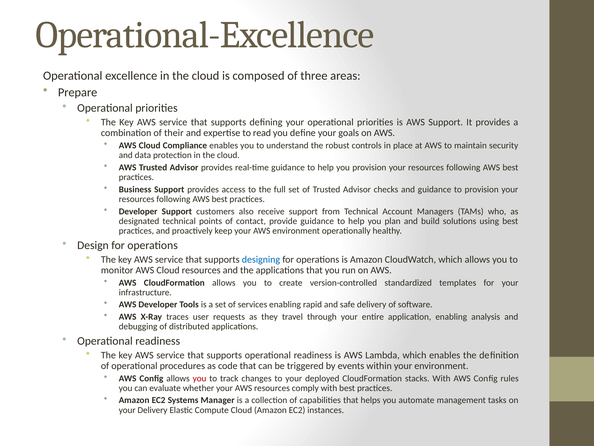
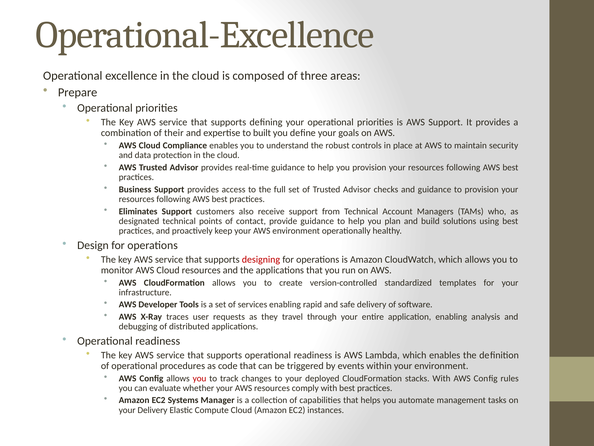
read: read -> built (262, 133)
Developer: Developer -> Eliminates (138, 211)
designing colour: blue -> red (261, 259)
